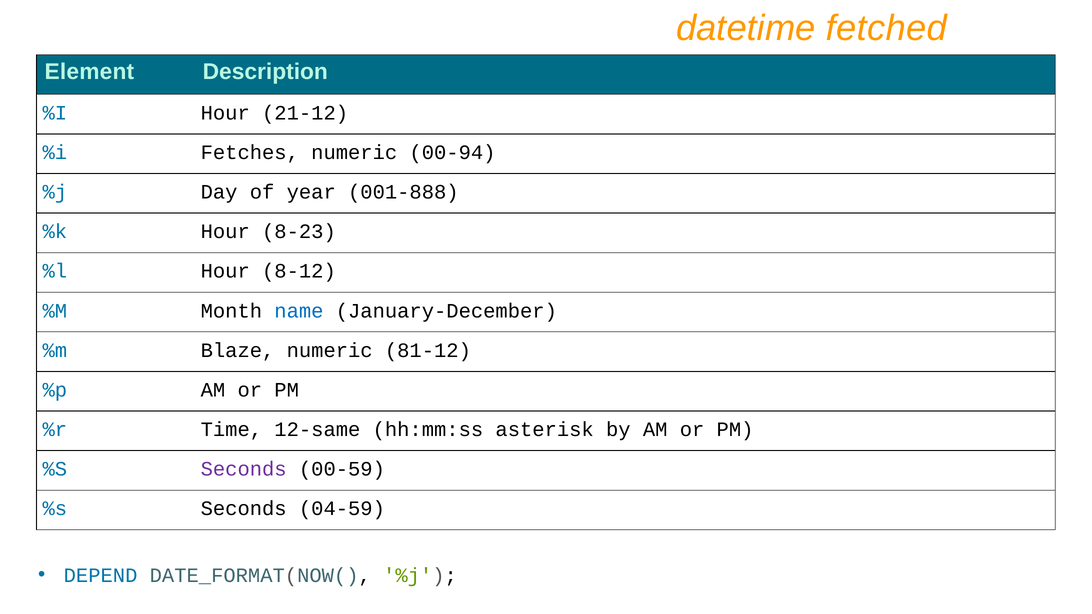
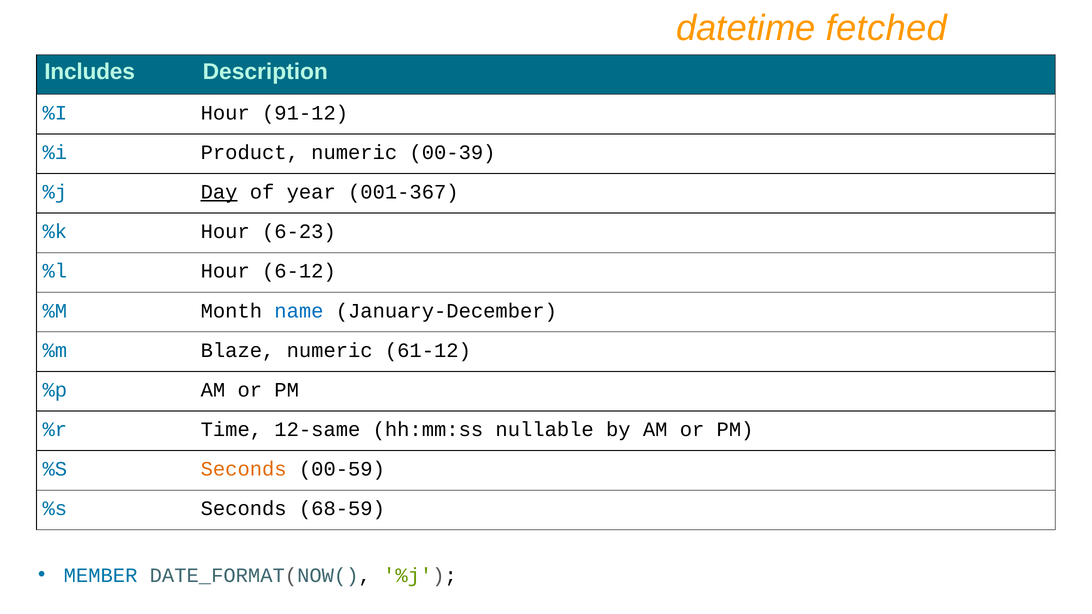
Element: Element -> Includes (90, 72)
21-12: 21-12 -> 91-12 (305, 113)
Fetches: Fetches -> Product (250, 152)
00-94: 00-94 -> 00-39 (452, 152)
Day underline: none -> present (219, 192)
001-888: 001-888 -> 001-367 (403, 192)
8-23: 8-23 -> 6-23 (299, 232)
8-12: 8-12 -> 6-12 (299, 271)
81-12: 81-12 -> 61-12 (428, 350)
asterisk: asterisk -> nullable (545, 430)
Seconds colour: purple -> orange (244, 469)
04-59: 04-59 -> 68-59 (342, 509)
DEPEND: DEPEND -> MEMBER (101, 576)
